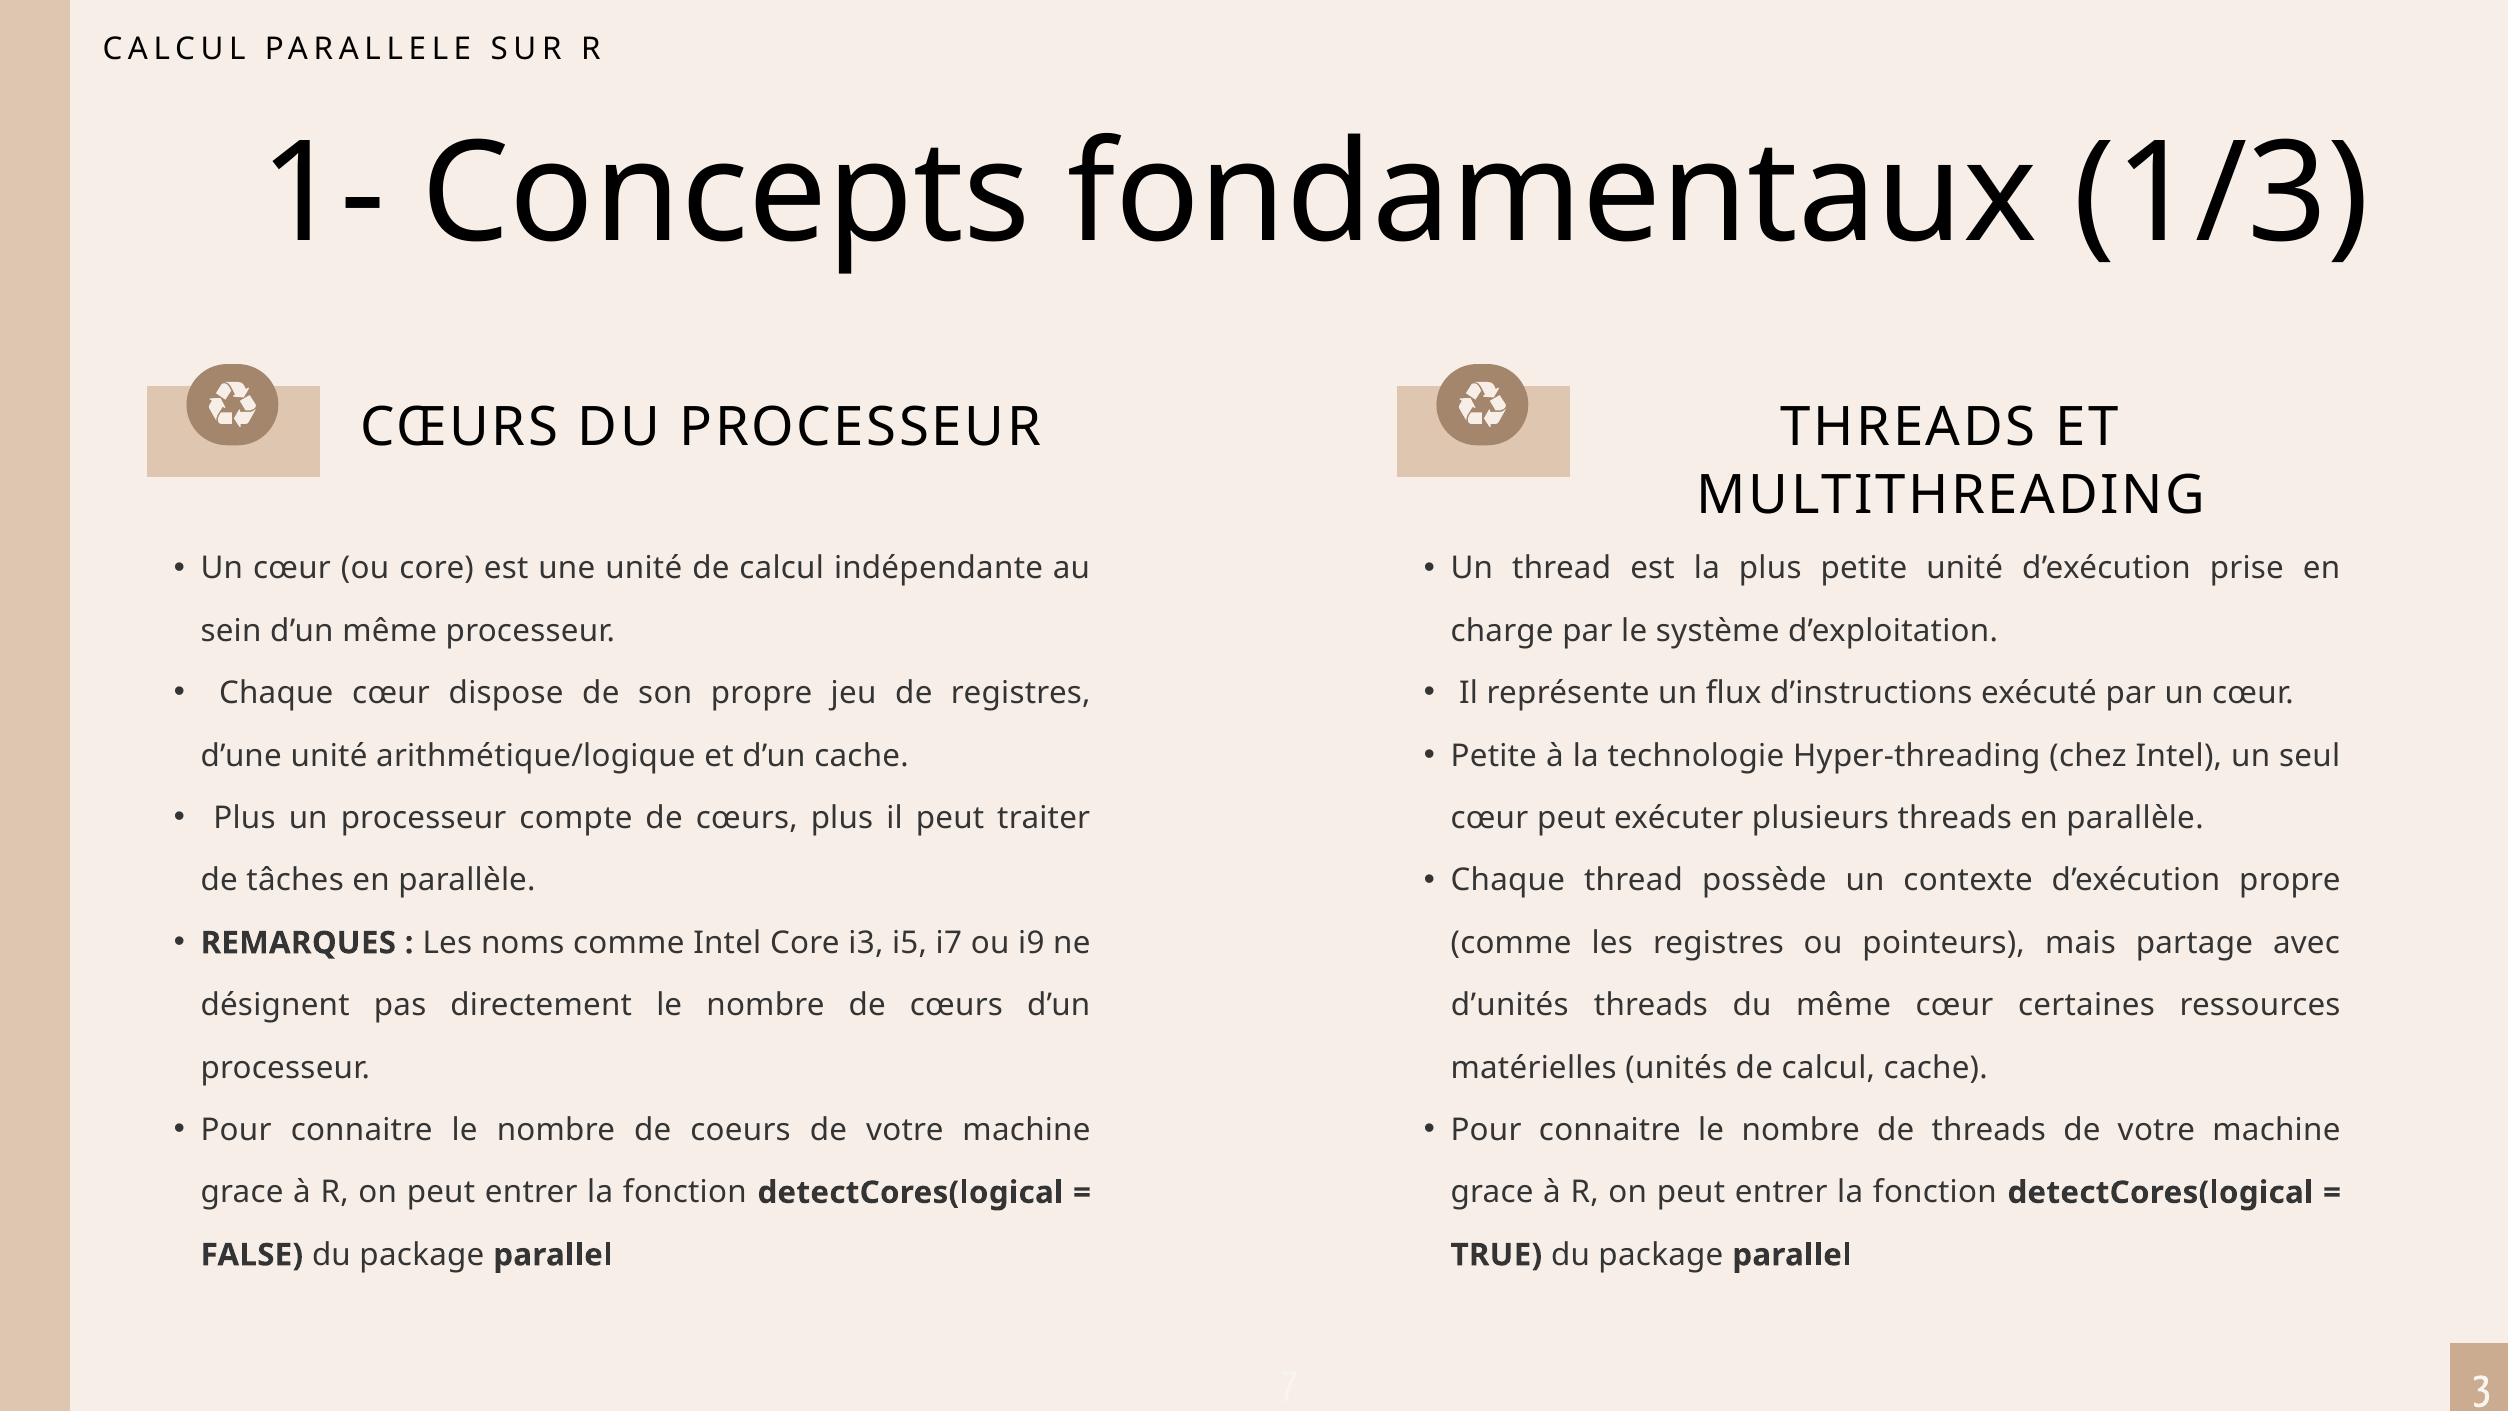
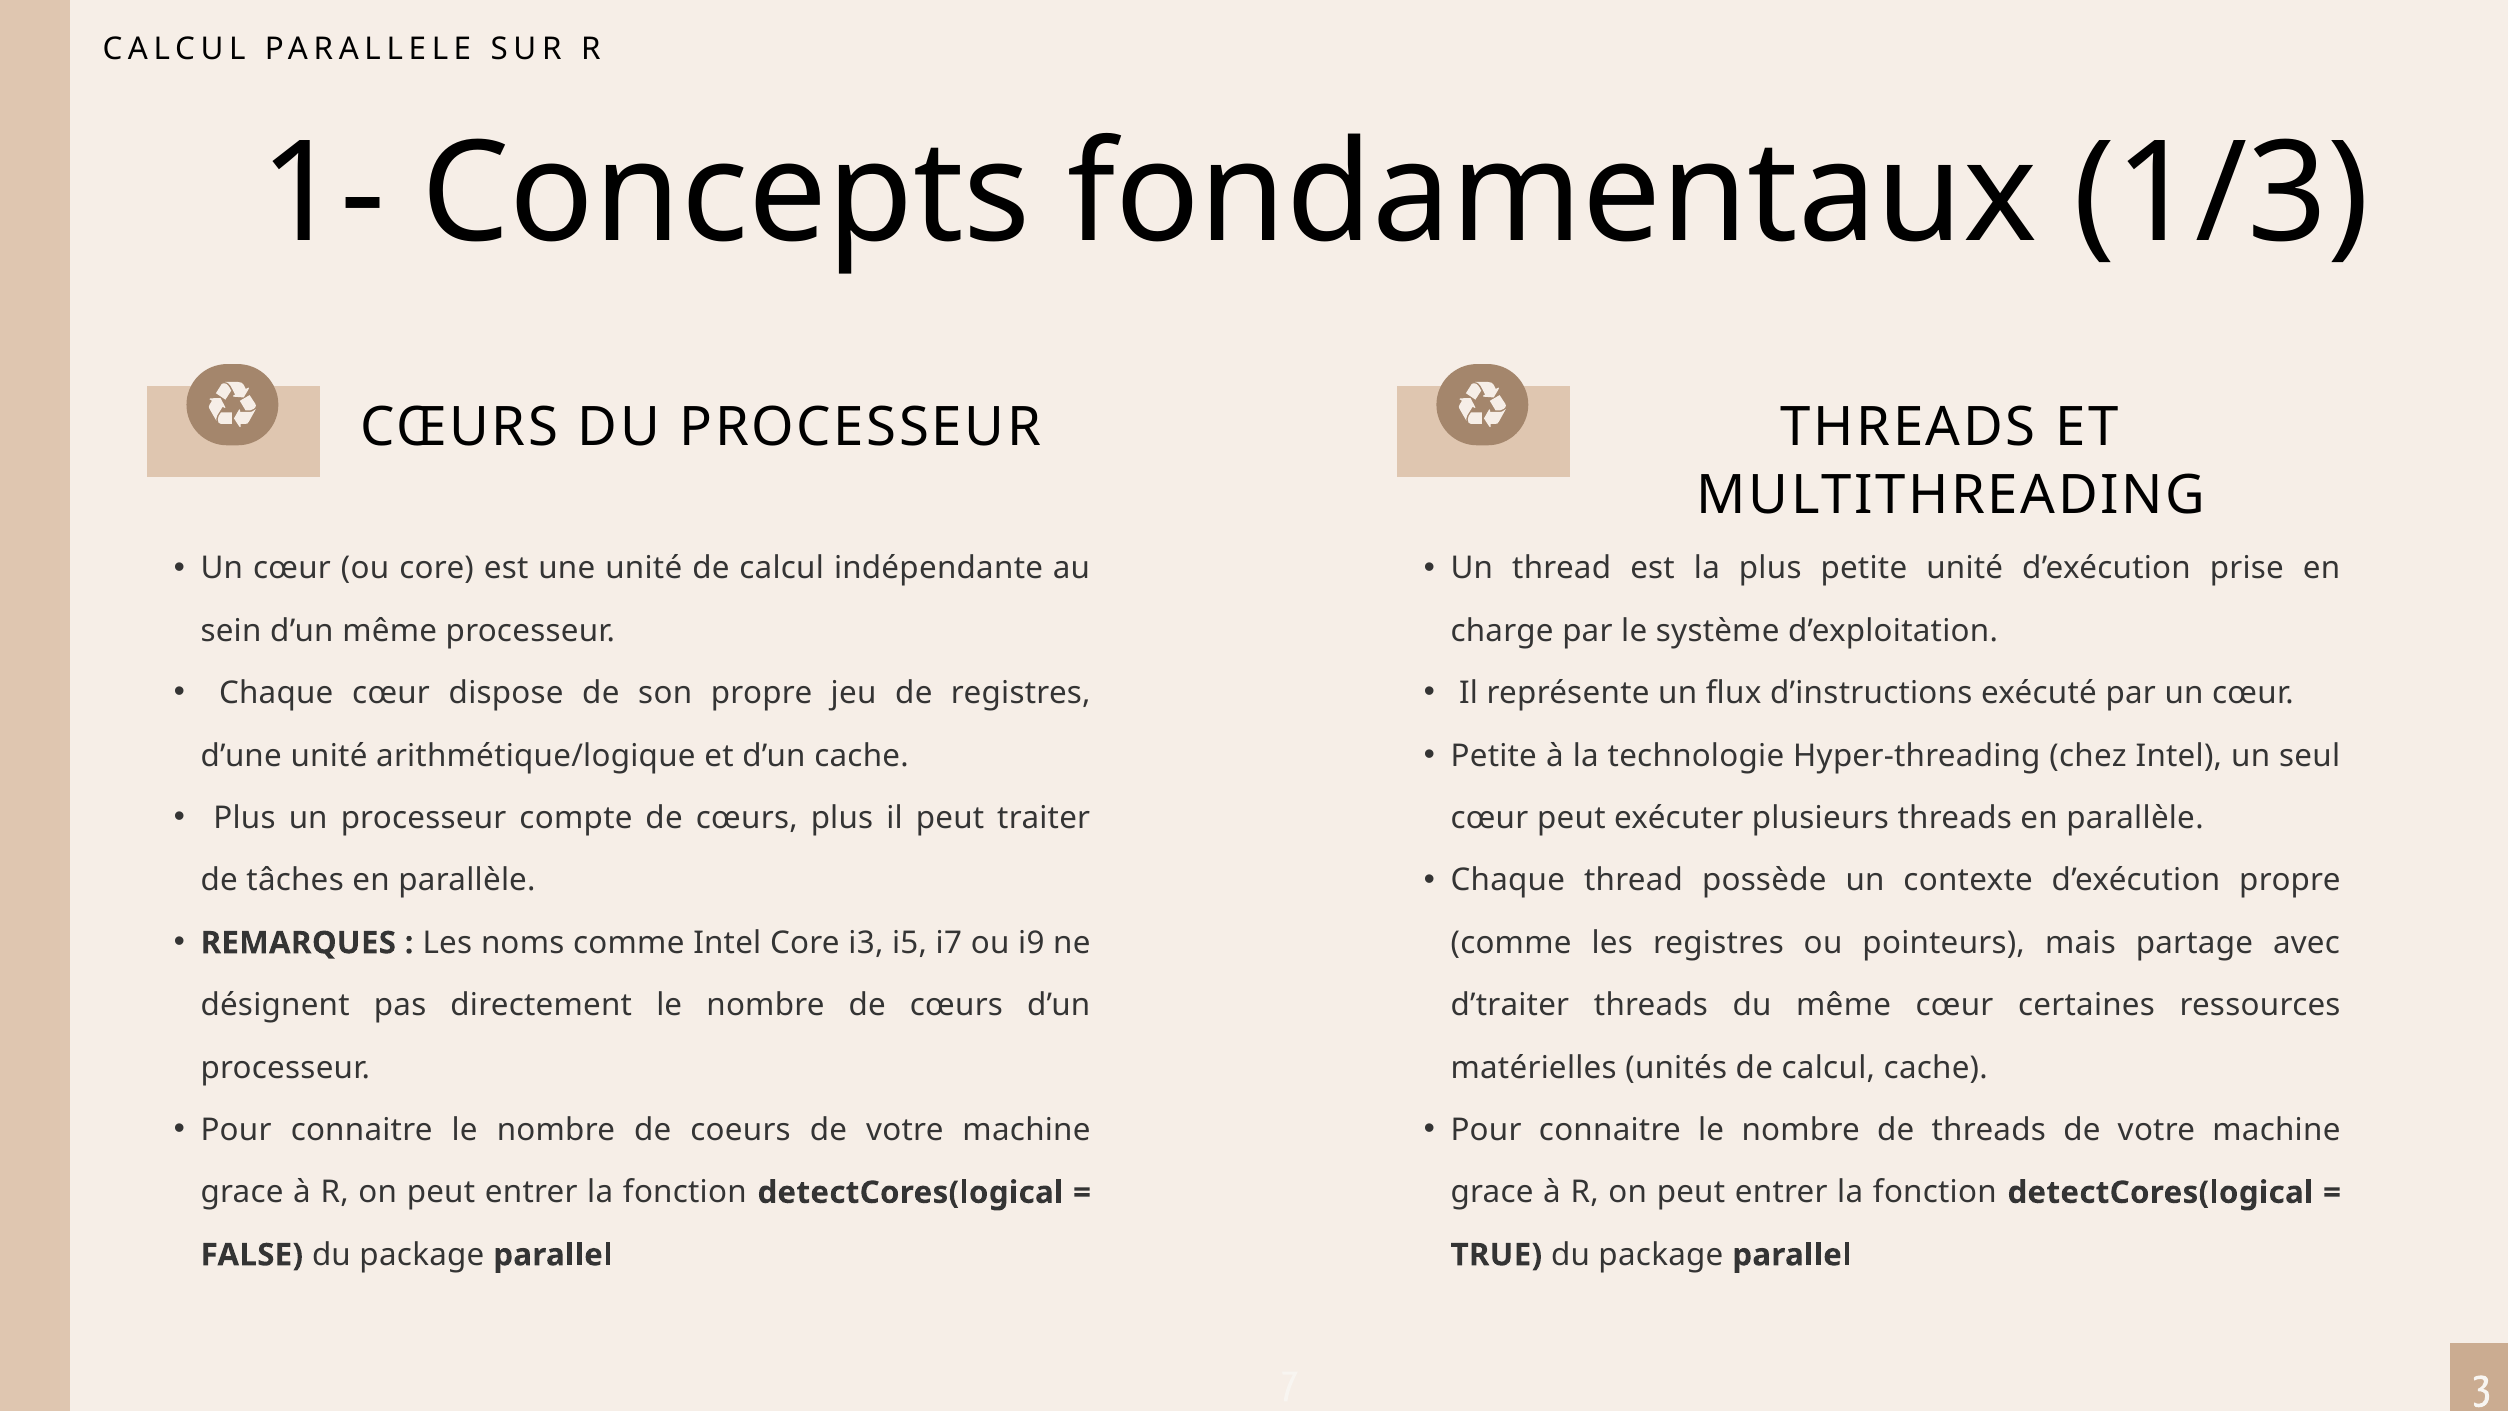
d’unités: d’unités -> d’traiter (1510, 1005)
